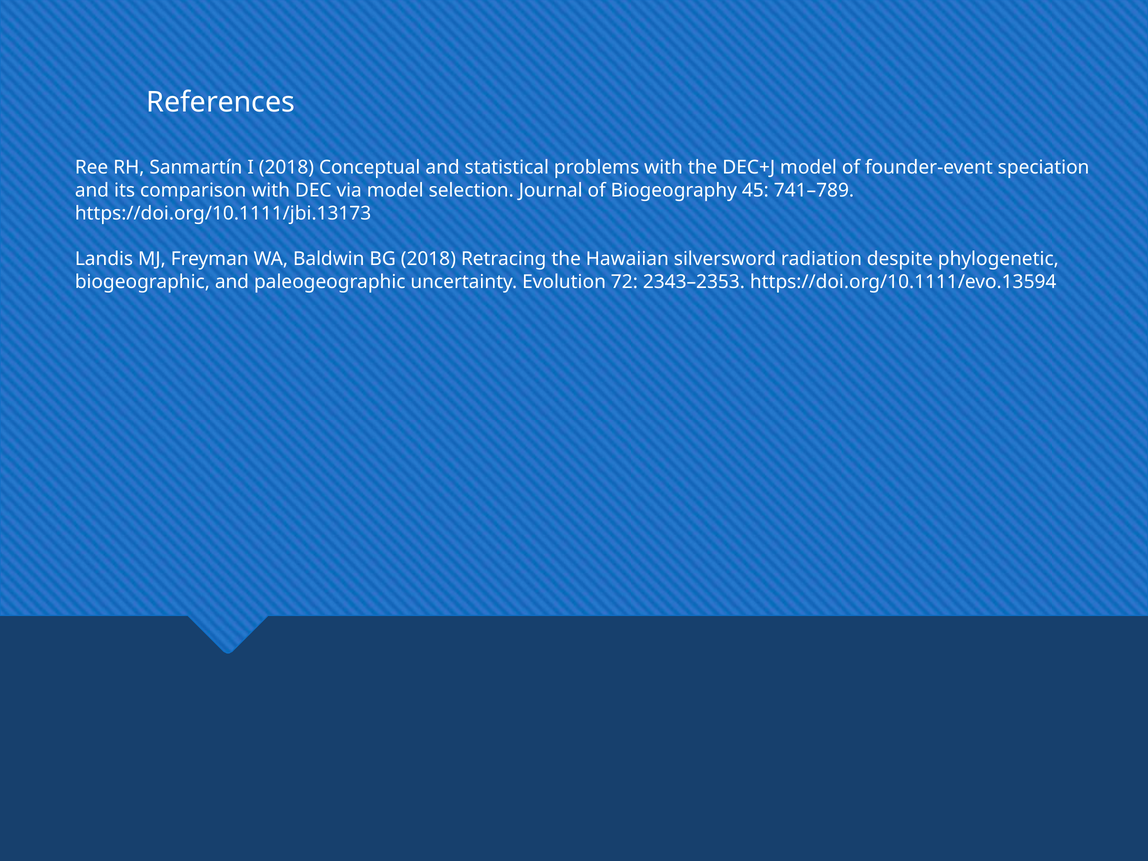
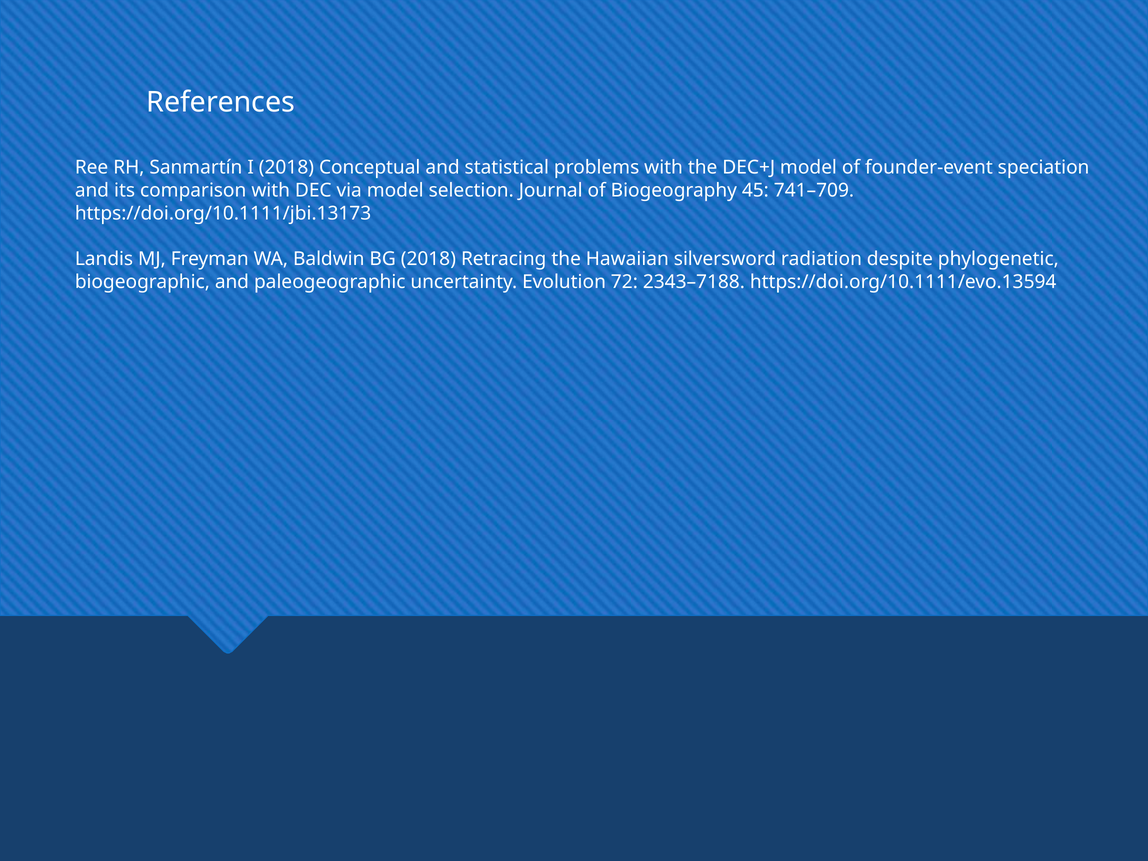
741–789: 741–789 -> 741–709 (814, 190)
2343–2353: 2343–2353 -> 2343–7188 (694, 282)
